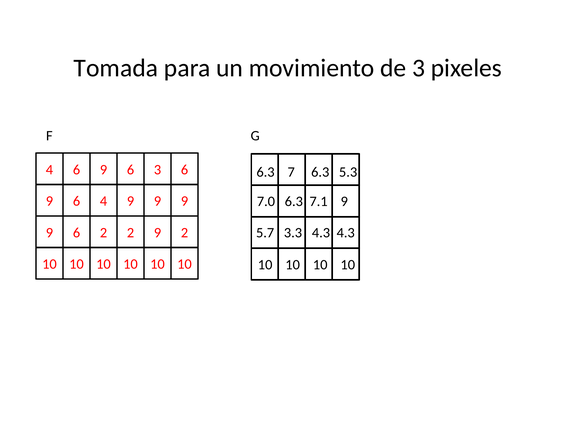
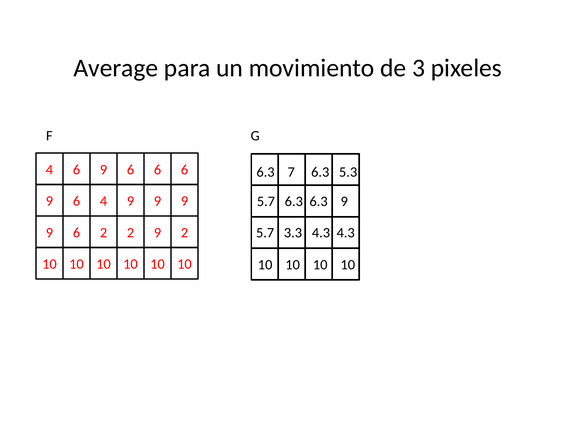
Tomada: Tomada -> Average (116, 68)
9 6 3: 3 -> 6 (157, 170)
7.0: 7.0 -> 5.7 (266, 201)
6.3 7.1: 7.1 -> 6.3 (319, 201)
